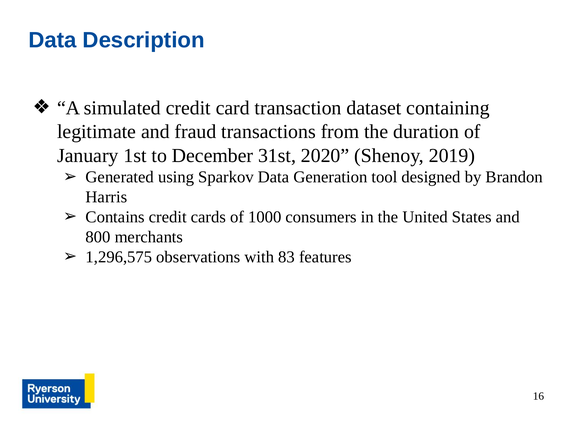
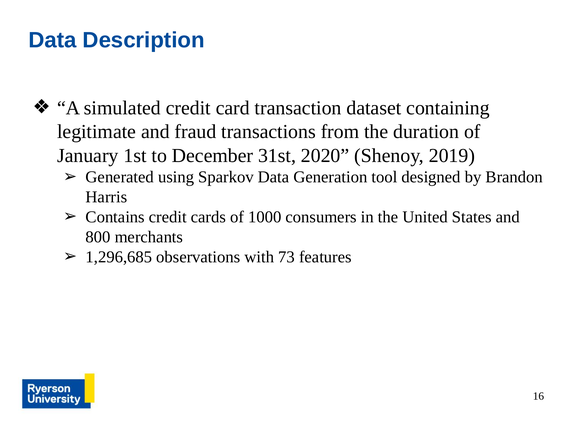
1,296,575: 1,296,575 -> 1,296,685 (119, 257)
83: 83 -> 73 (287, 257)
